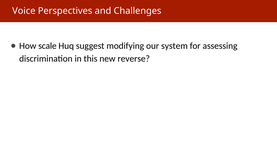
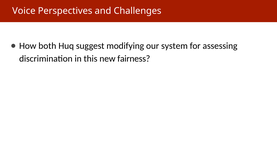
scale: scale -> both (47, 46)
reverse: reverse -> fairness (134, 59)
